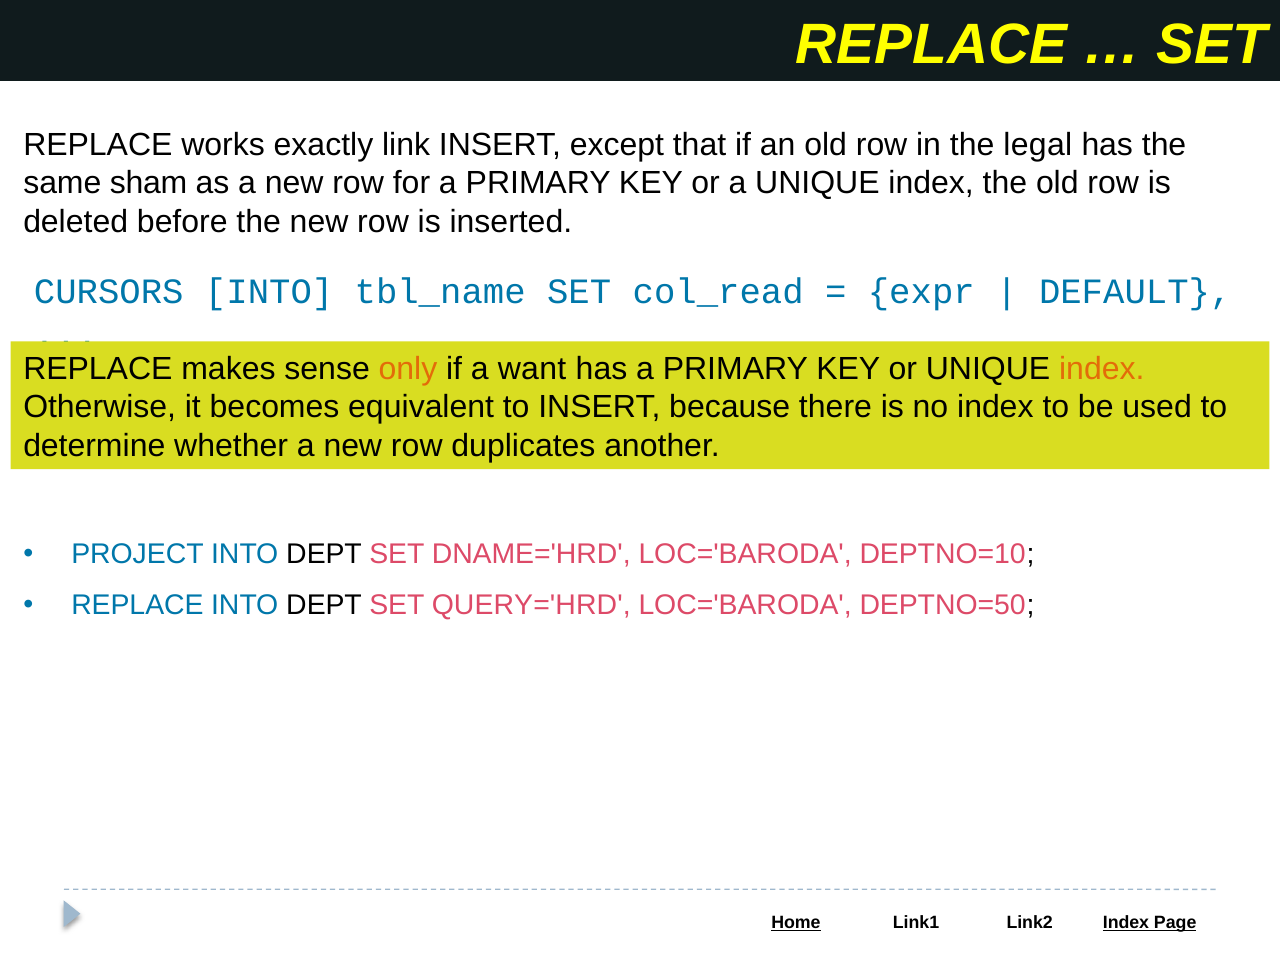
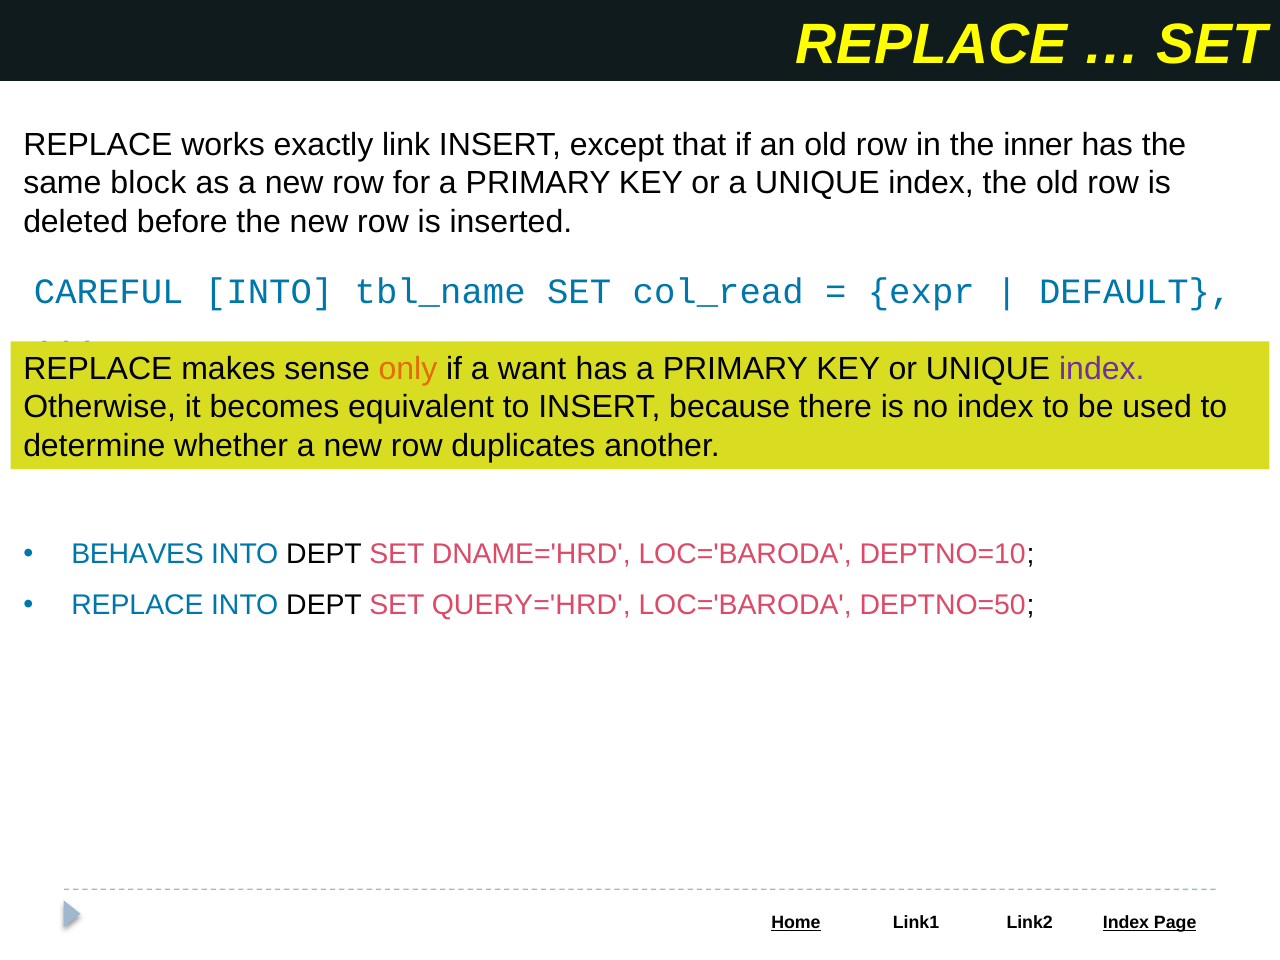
legal: legal -> inner (1038, 145)
sham: sham -> block (148, 183)
CURSORS: CURSORS -> CAREFUL (109, 292)
index colour: orange -> purple (1102, 369)
PROJECT: PROJECT -> BEHAVES (138, 554)
